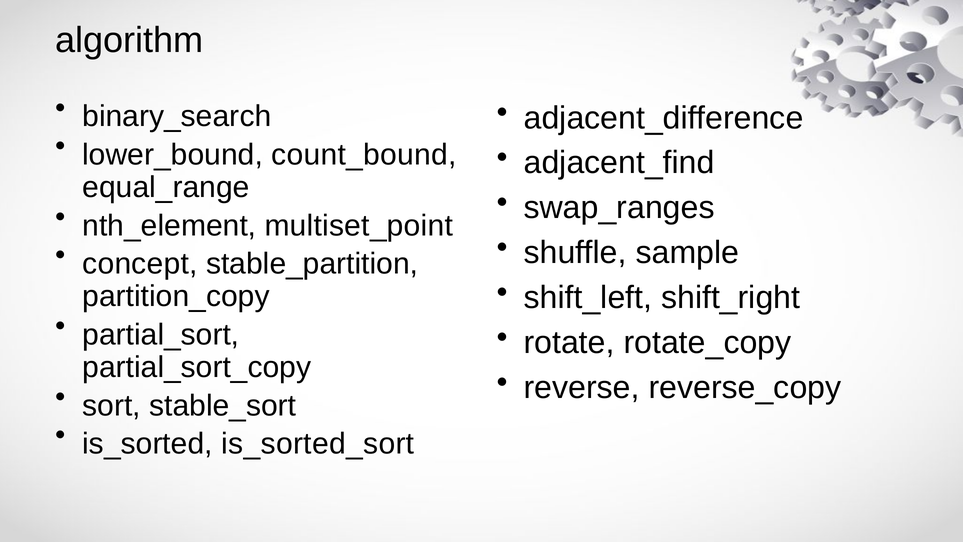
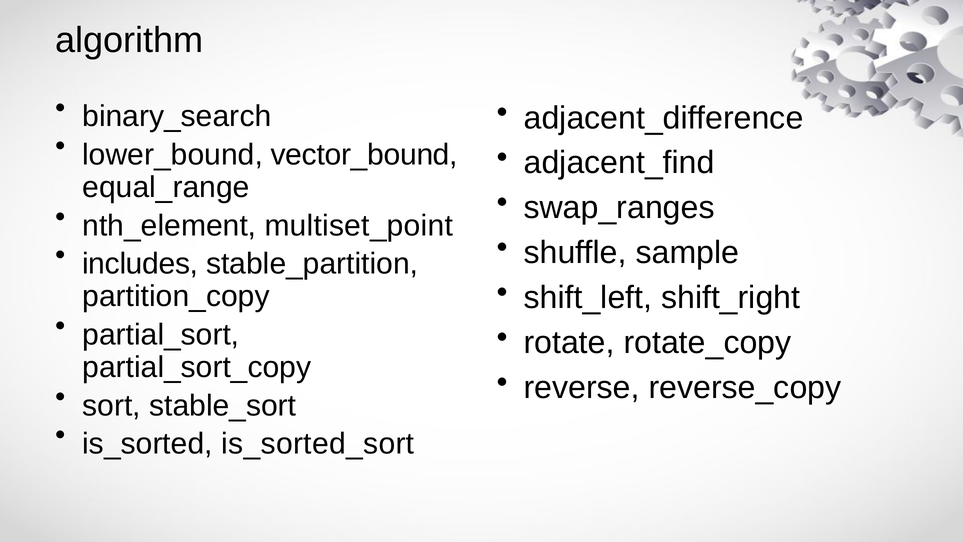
count_bound: count_bound -> vector_bound (364, 155)
concept: concept -> includes (140, 264)
